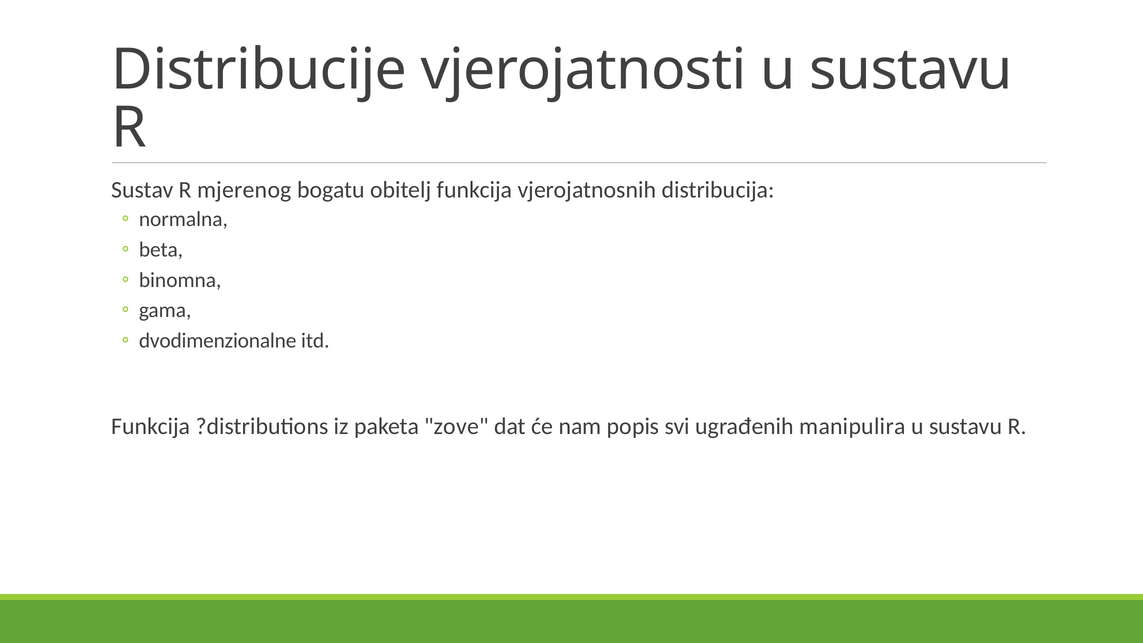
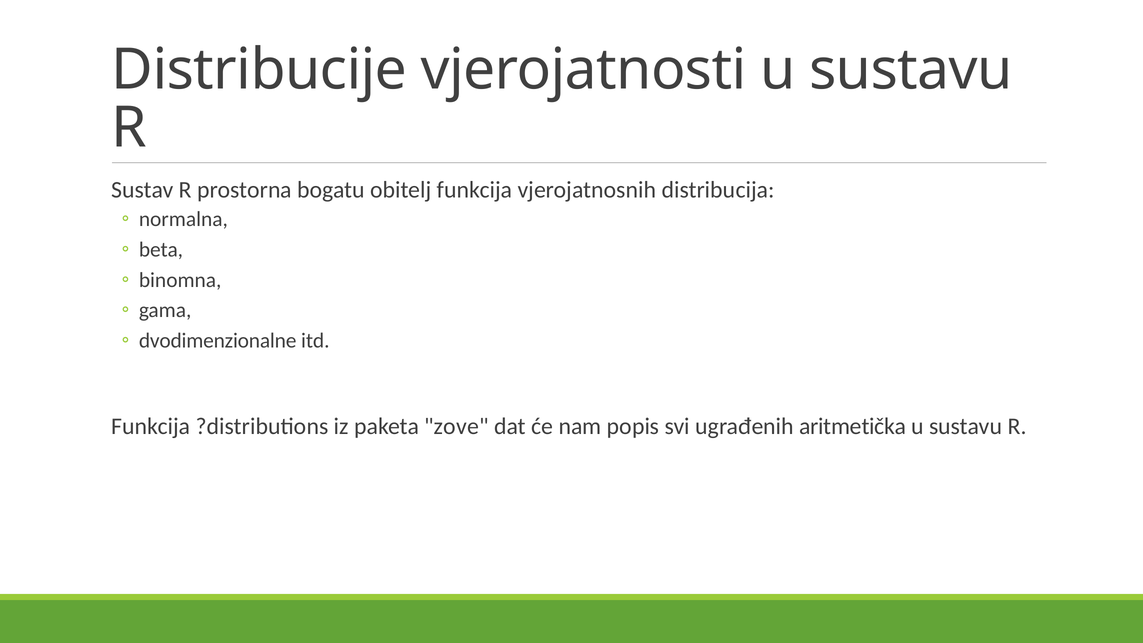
mjerenog: mjerenog -> prostorna (244, 190)
manipulira: manipulira -> aritmetička (853, 426)
